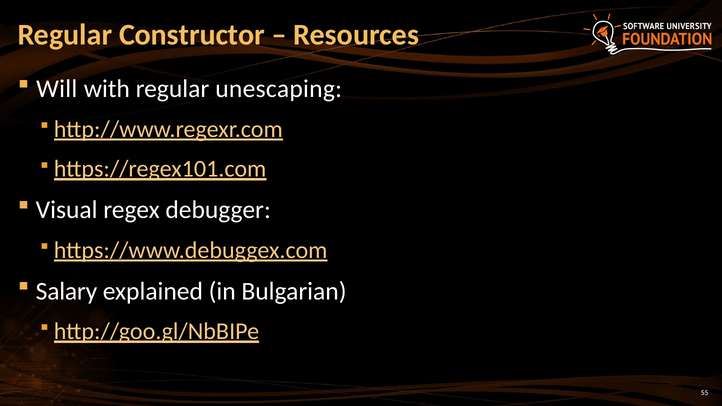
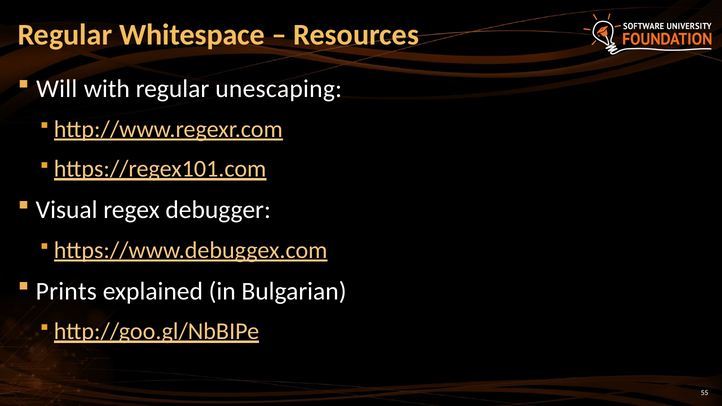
Constructor: Constructor -> Whitespace (192, 35)
Salary: Salary -> Prints (66, 291)
